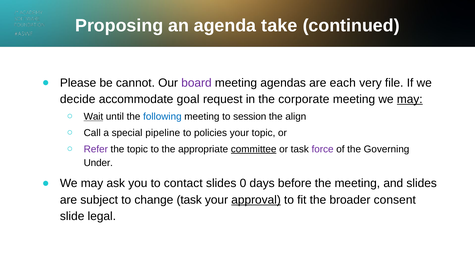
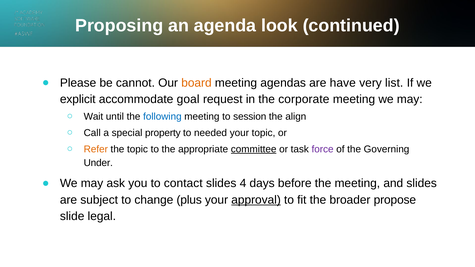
take: take -> look (279, 26)
board colour: purple -> orange (196, 83)
each: each -> have (343, 83)
file: file -> list (394, 83)
decide: decide -> explicit (78, 99)
may underline: present -> none (410, 99)
Wait underline: present -> none (93, 117)
pipeline: pipeline -> property (163, 133)
policies: policies -> needed (211, 133)
Refer colour: purple -> orange (96, 149)
0: 0 -> 4 (243, 184)
change task: task -> plus (189, 200)
consent: consent -> propose (395, 200)
